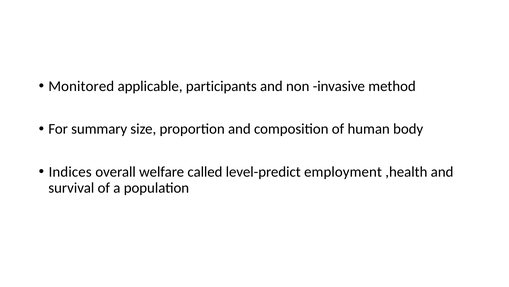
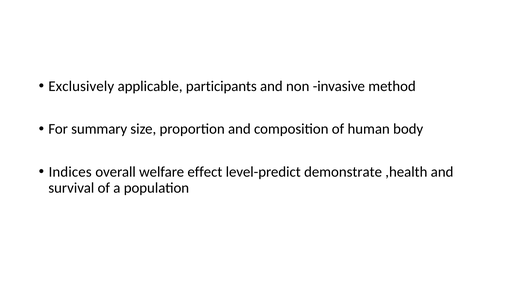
Monitored: Monitored -> Exclusively (81, 86)
called: called -> effect (205, 171)
employment: employment -> demonstrate (343, 171)
